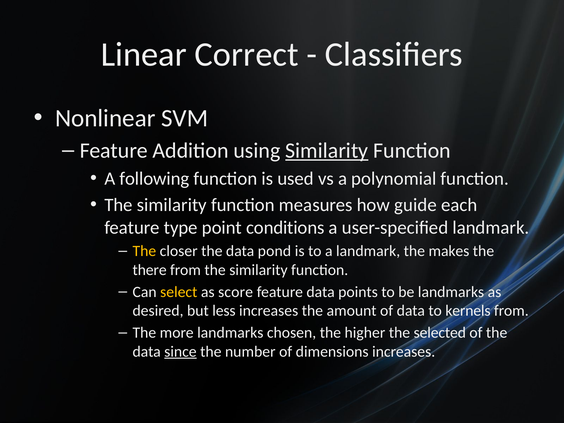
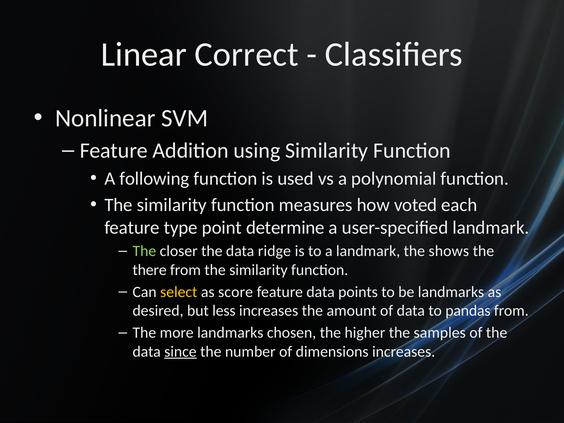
Similarity underline: present -> none (327, 151)
guide: guide -> voted (416, 205)
conditions: conditions -> determine (285, 228)
The colour: yellow -> light green (144, 251)
pond: pond -> ridge (274, 251)
makes: makes -> shows (449, 251)
kernels: kernels -> pandas (468, 311)
selected: selected -> samples (440, 333)
